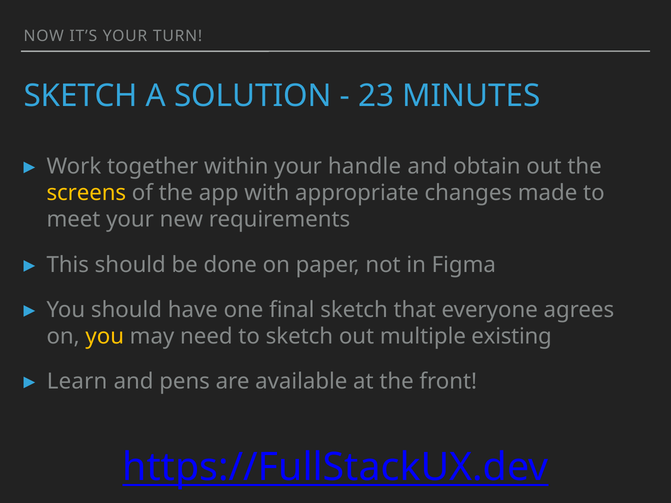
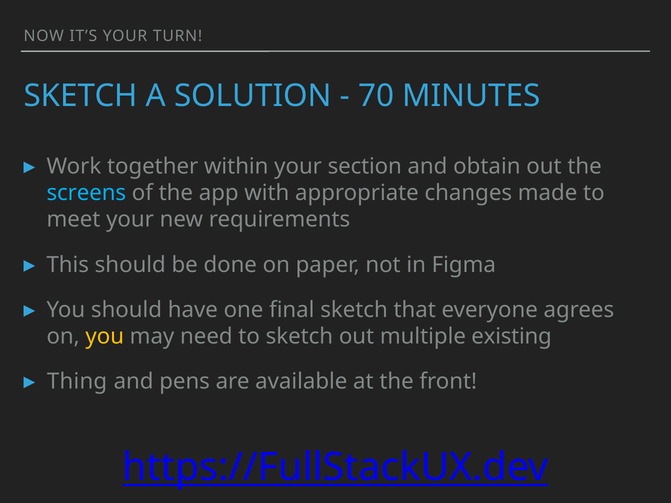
23: 23 -> 70 (376, 96)
handle: handle -> section (365, 166)
screens colour: yellow -> light blue (86, 193)
Learn: Learn -> Thing (77, 382)
